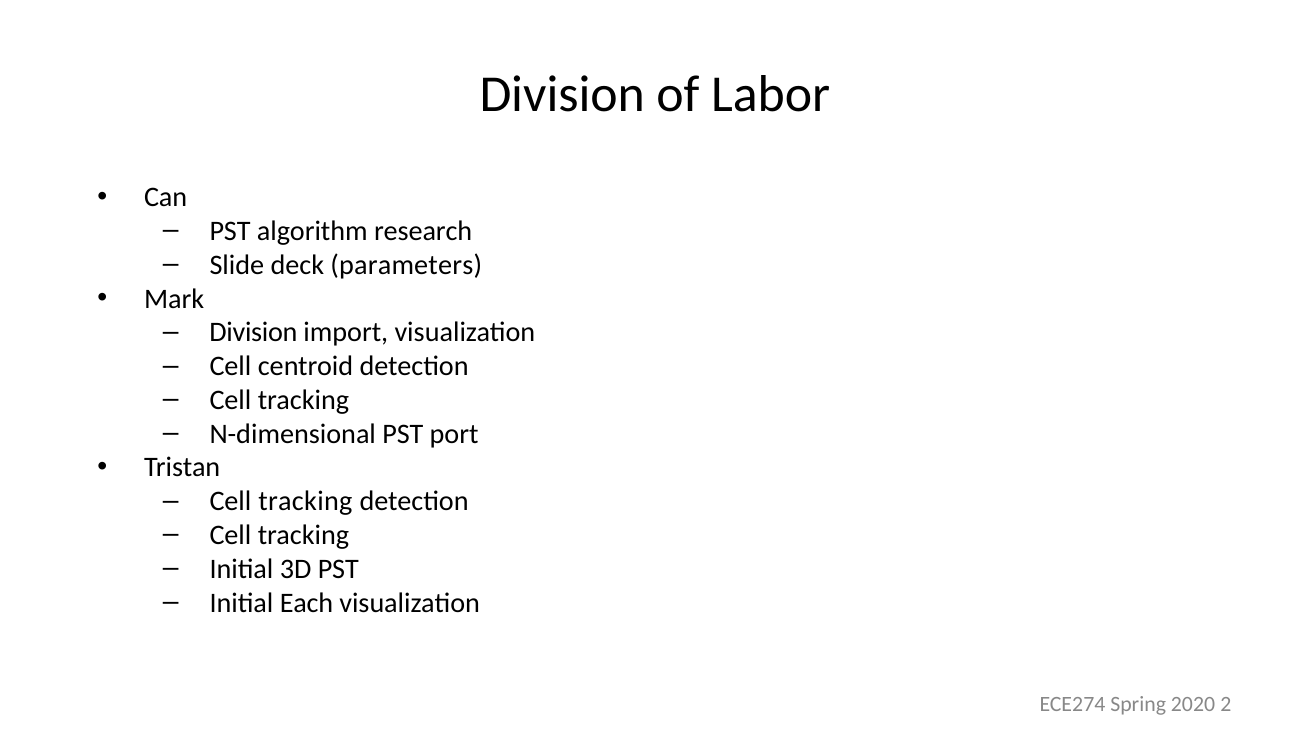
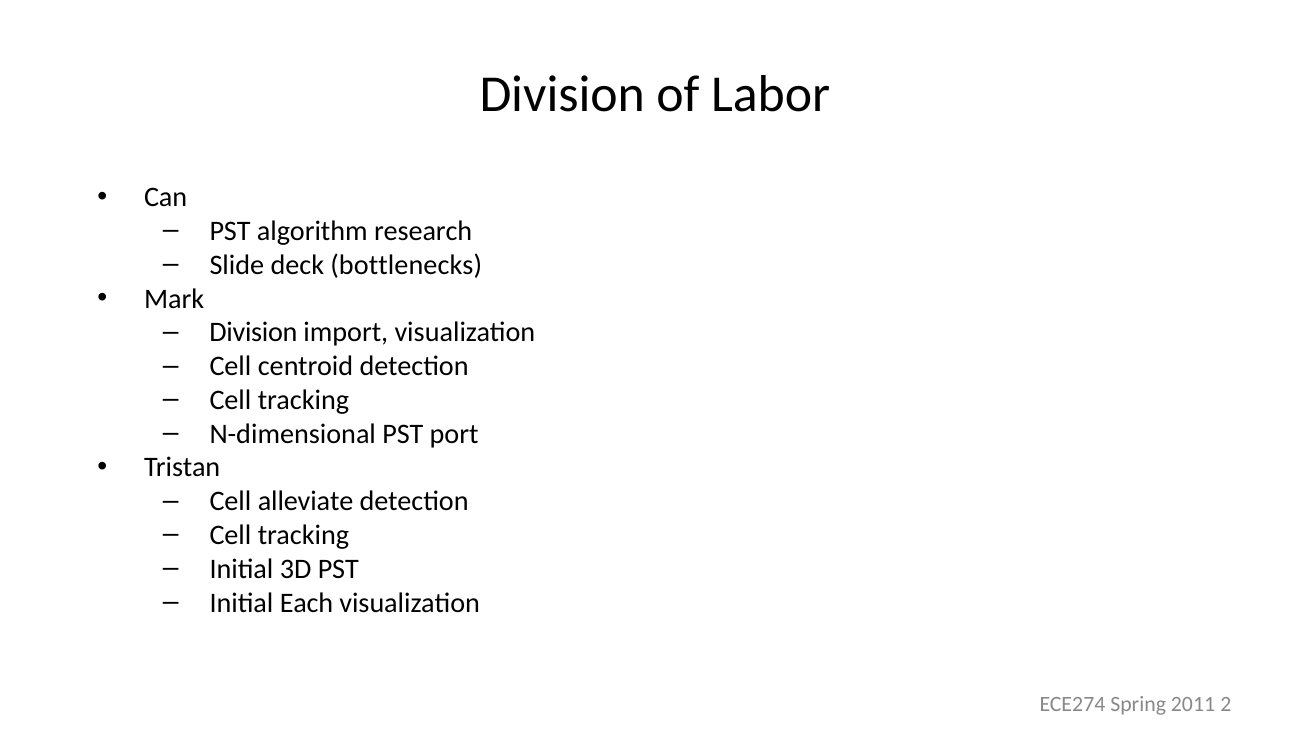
parameters: parameters -> bottlenecks (406, 265)
tracking: tracking -> alleviate (306, 501)
2020: 2020 -> 2011 (1193, 704)
